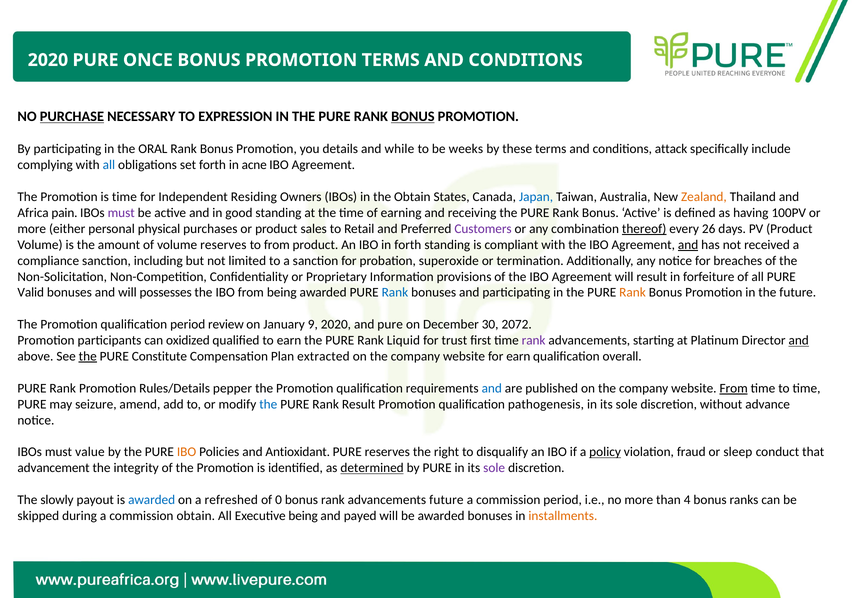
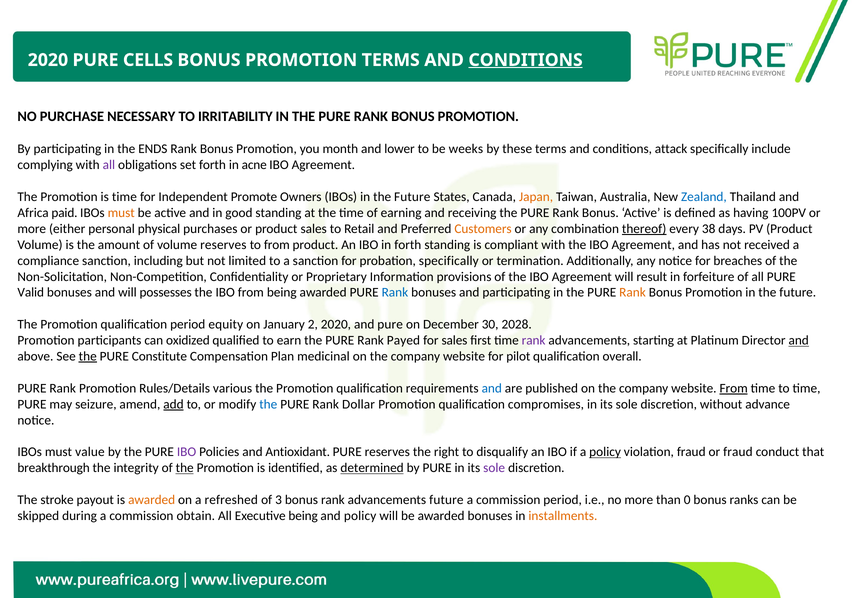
ONCE: ONCE -> CELLS (148, 60)
CONDITIONS underline: none -> present (526, 60)
PURCHASE underline: present -> none (72, 117)
EXPRESSION: EXPRESSION -> IRRITABILITY (235, 117)
BONUS underline: present -> none (413, 117)
ORAL: ORAL -> ENDS (153, 149)
details: details -> month (340, 149)
while: while -> lower (400, 149)
all colour: blue -> purple (109, 165)
Residing: Residing -> Promote (254, 197)
IBOs in the Obtain: Obtain -> Future (412, 197)
Japan colour: blue -> orange (536, 197)
Zealand colour: orange -> blue (704, 197)
pain: pain -> paid (64, 213)
must colour: purple -> orange (121, 213)
Customers colour: purple -> orange (483, 229)
26: 26 -> 38 (709, 229)
and underline: present -> none (688, 245)
probation superoxide: superoxide -> specifically (449, 261)
review: review -> equity (226, 325)
9: 9 -> 2 (313, 325)
2072: 2072 -> 2028 (517, 325)
Liquid: Liquid -> Payed (403, 341)
for trust: trust -> sales (454, 341)
extracted: extracted -> medicinal (323, 356)
for earn: earn -> pilot (518, 356)
pepper: pepper -> various (233, 388)
add underline: none -> present (173, 404)
Rank Result: Result -> Dollar (359, 404)
pathogenesis: pathogenesis -> compromises (546, 404)
IBO colour: orange -> purple (187, 452)
or sleep: sleep -> fraud (738, 452)
advancement: advancement -> breakthrough (54, 468)
the underline: none -> present (185, 468)
slowly: slowly -> stroke (57, 500)
awarded colour: blue -> orange (152, 500)
0: 0 -> 3 (279, 500)
4: 4 -> 0 (687, 500)
and payed: payed -> policy (360, 516)
